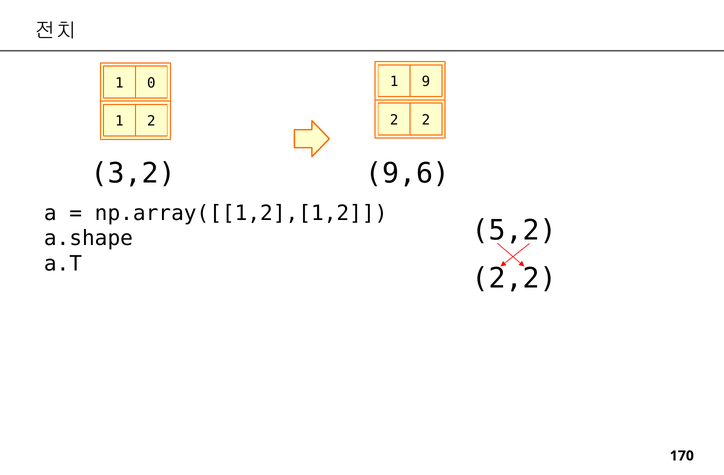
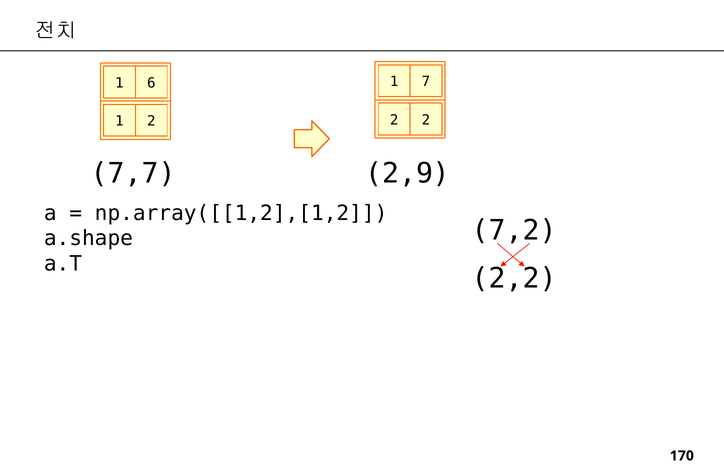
9: 9 -> 7 (426, 82)
0: 0 -> 6 (151, 83)
3,2: 3,2 -> 7,7 (133, 174)
9,6: 9,6 -> 2,9 (408, 174)
5,2: 5,2 -> 7,2 (514, 230)
